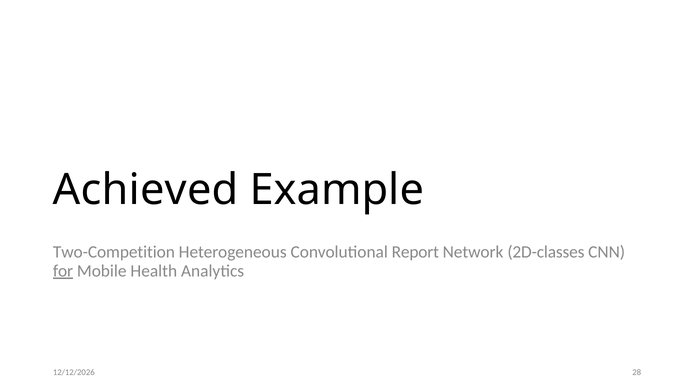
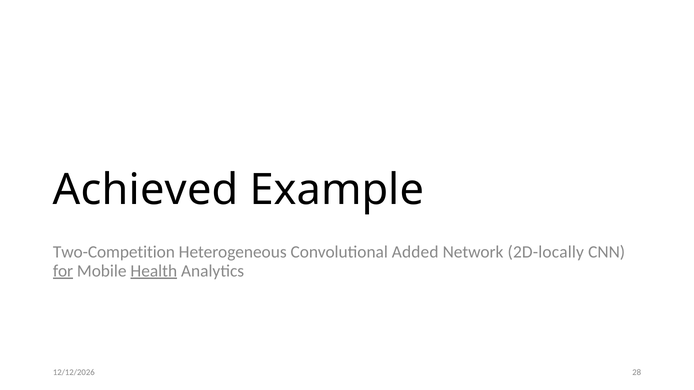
Report: Report -> Added (415, 252)
2D-classes: 2D-classes -> 2D-locally (546, 252)
Health underline: none -> present (154, 271)
